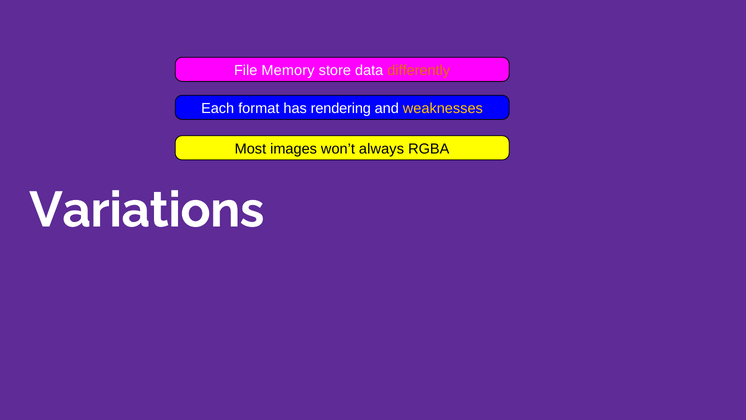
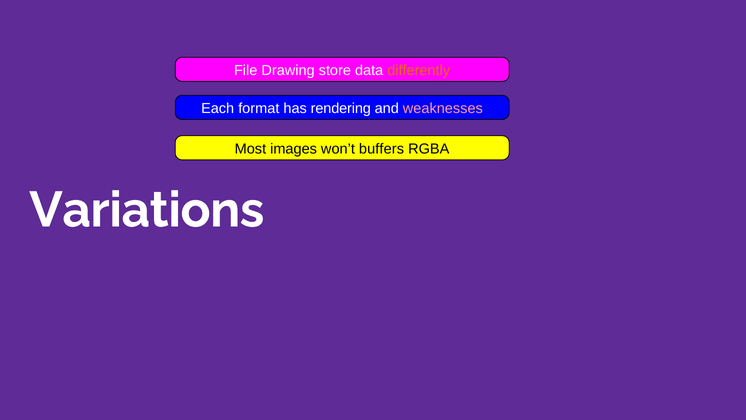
Memory: Memory -> Drawing (288, 70)
weaknesses colour: yellow -> pink (443, 108)
always: always -> buffers (382, 149)
